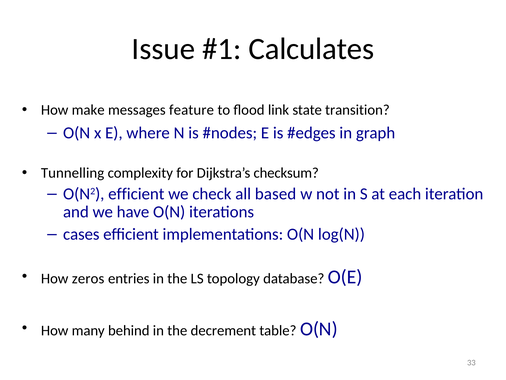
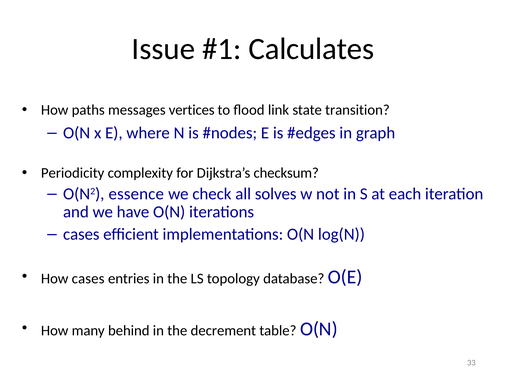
make: make -> paths (88, 110)
feature: feature -> vertices (192, 110)
Tunnelling: Tunnelling -> Periodicity (73, 173)
O(N2 efficient: efficient -> essence (136, 194)
based: based -> solves (276, 194)
How zeros: zeros -> cases (88, 278)
